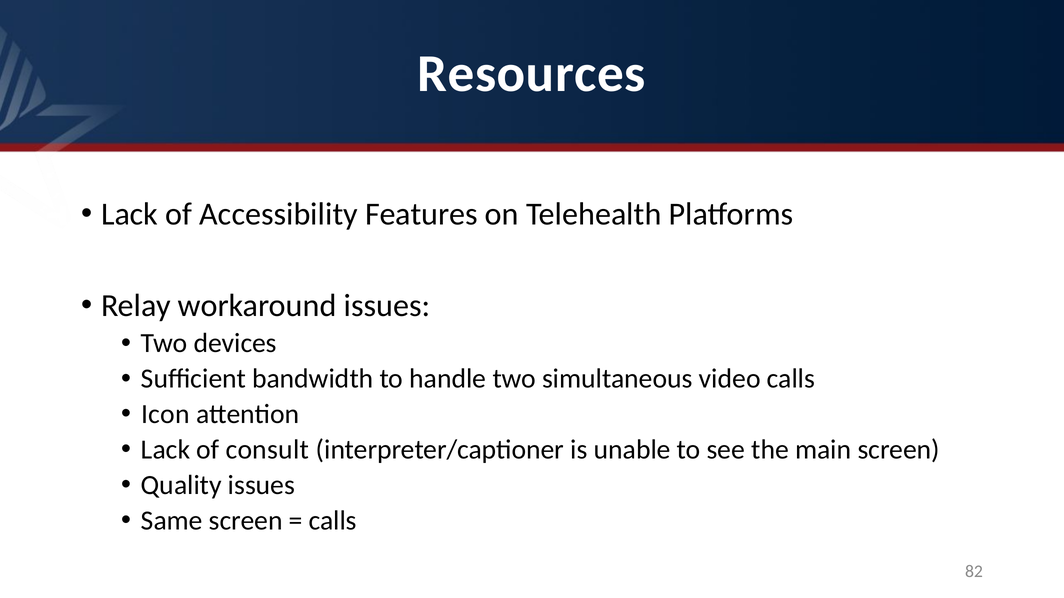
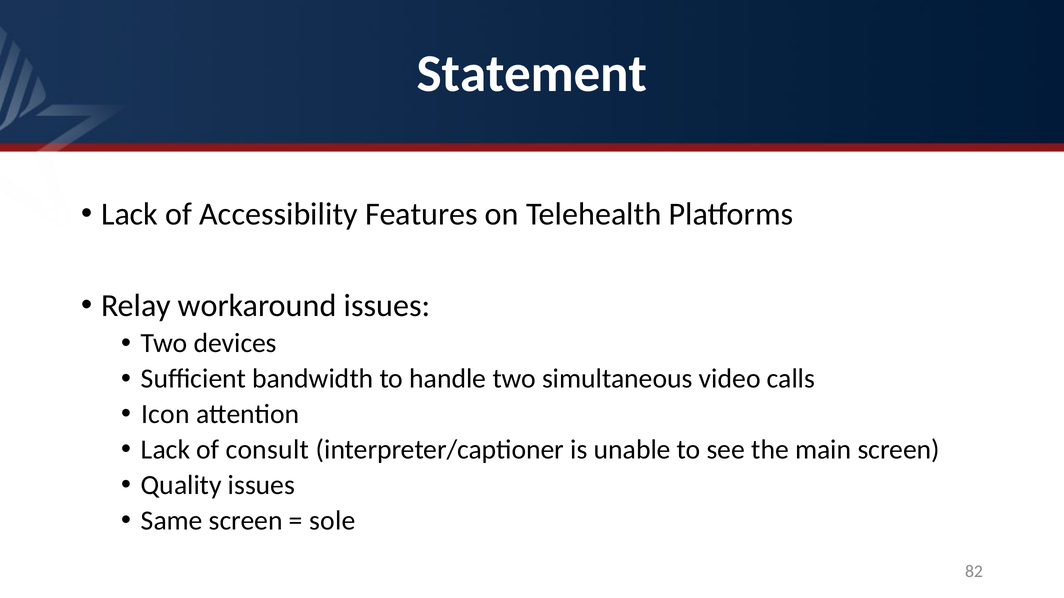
Resources: Resources -> Statement (532, 74)
calls: calls -> sole (333, 521)
